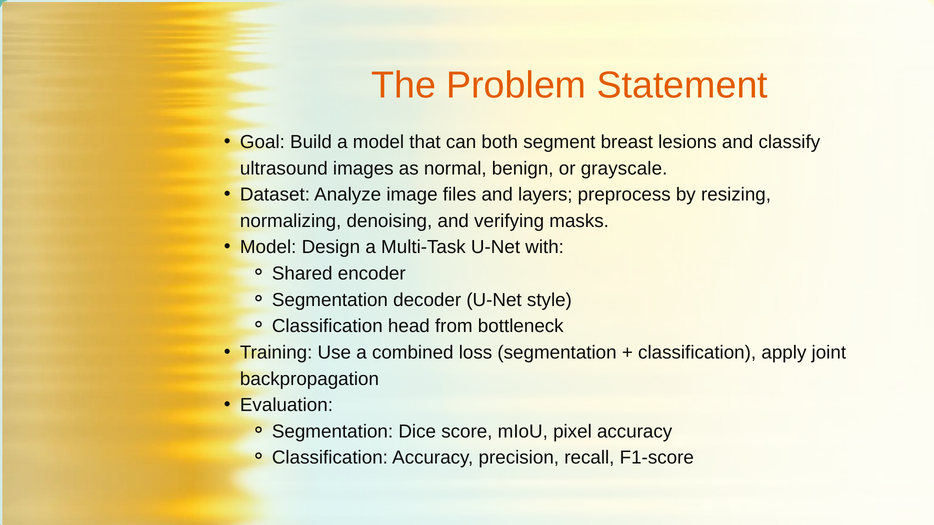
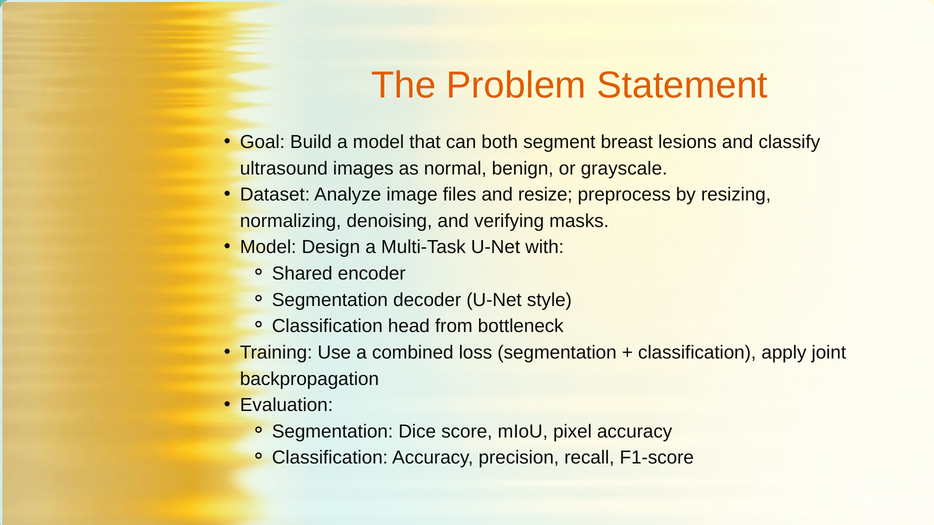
layers: layers -> resize (545, 195)
